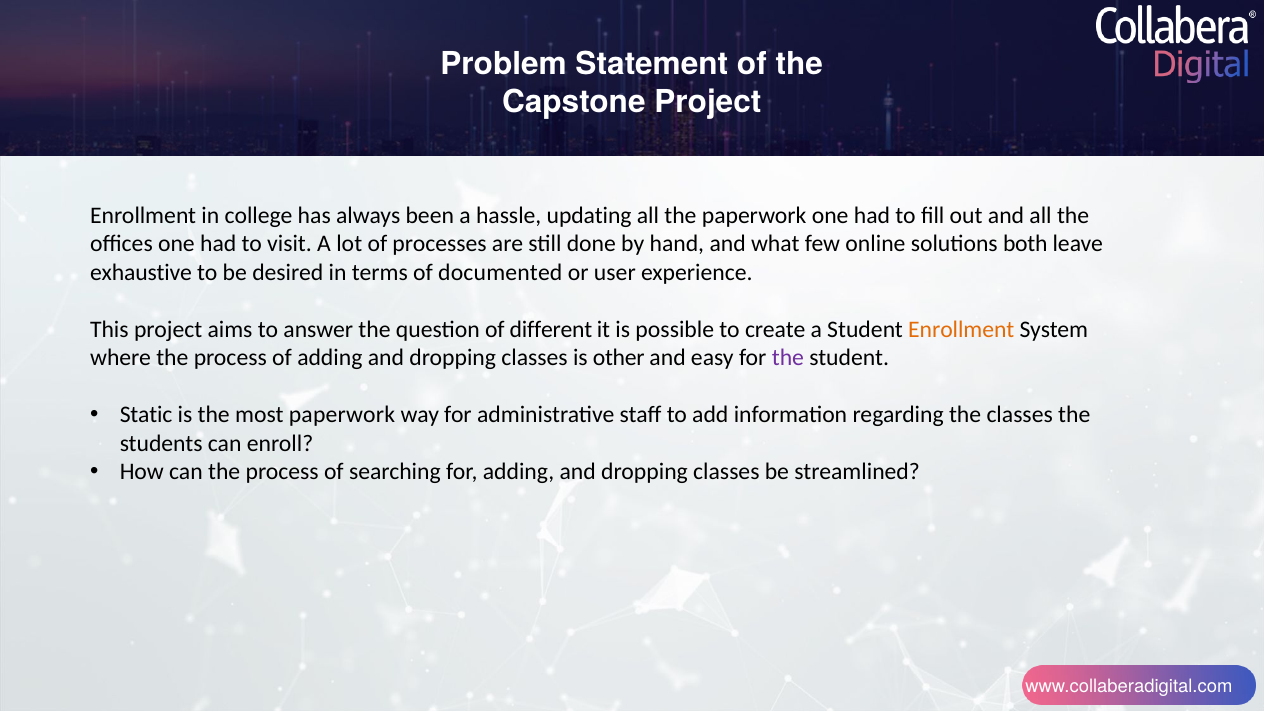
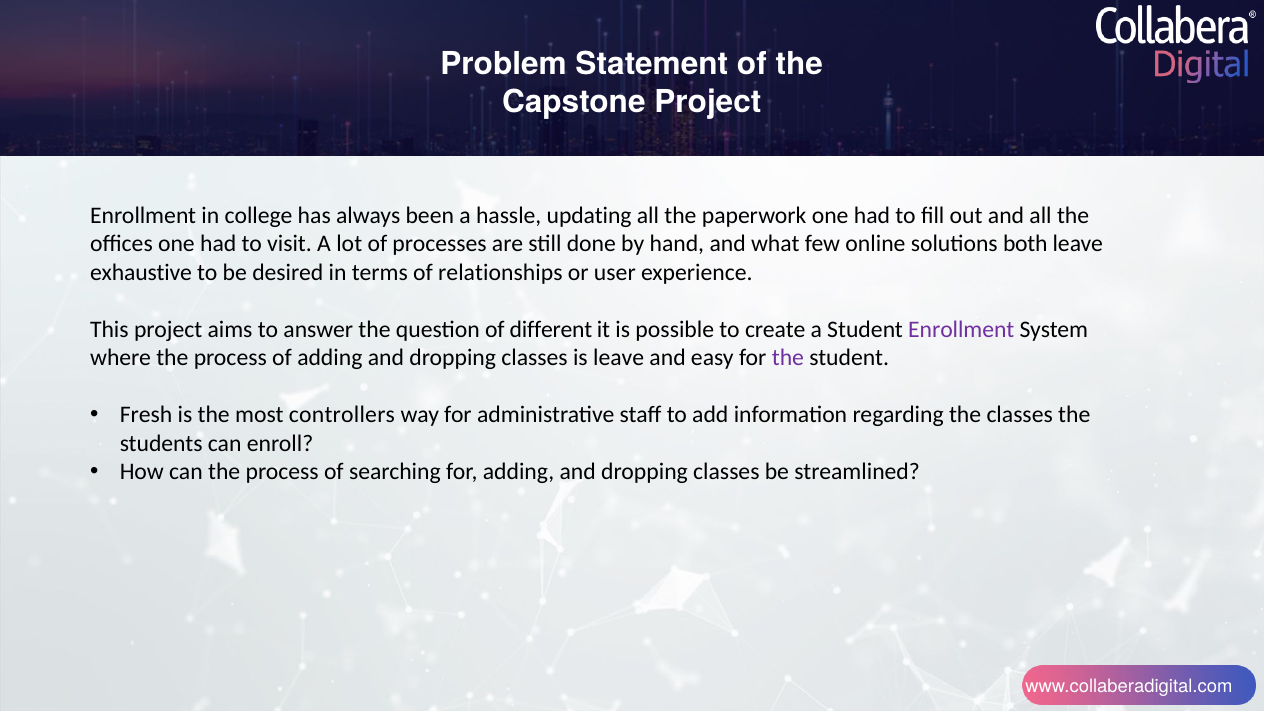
documented: documented -> relationships (500, 273)
Enrollment colour: orange -> purple (961, 329)
is other: other -> leave (619, 358)
Static: Static -> Fresh (146, 415)
most paperwork: paperwork -> controllers (342, 415)
